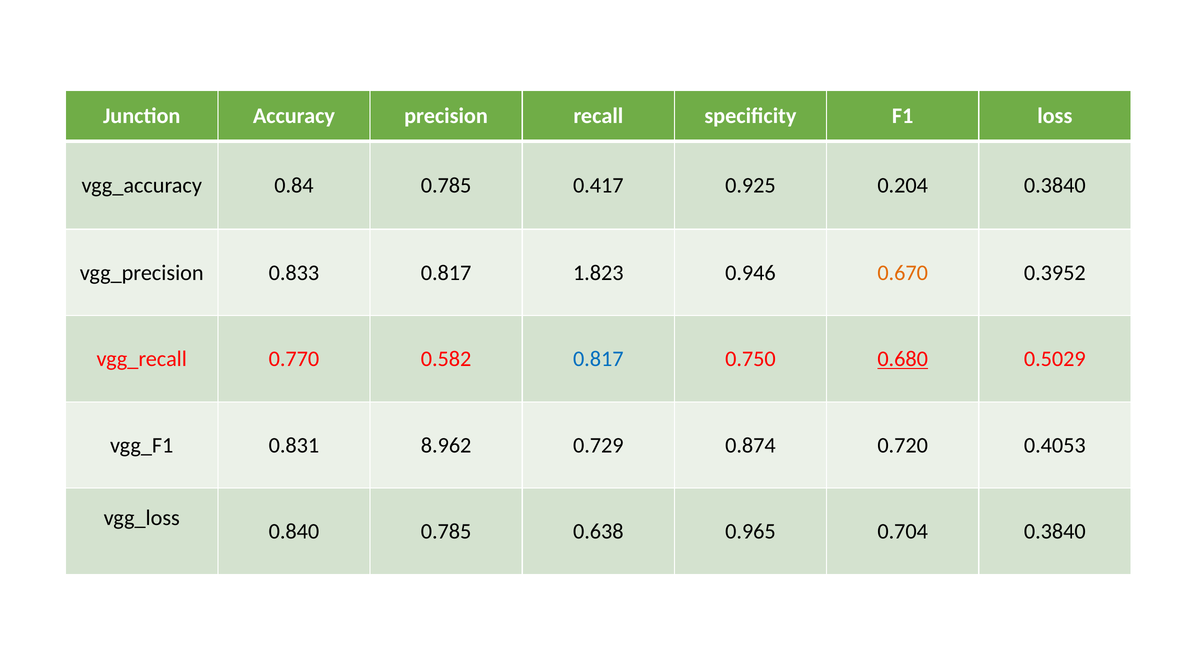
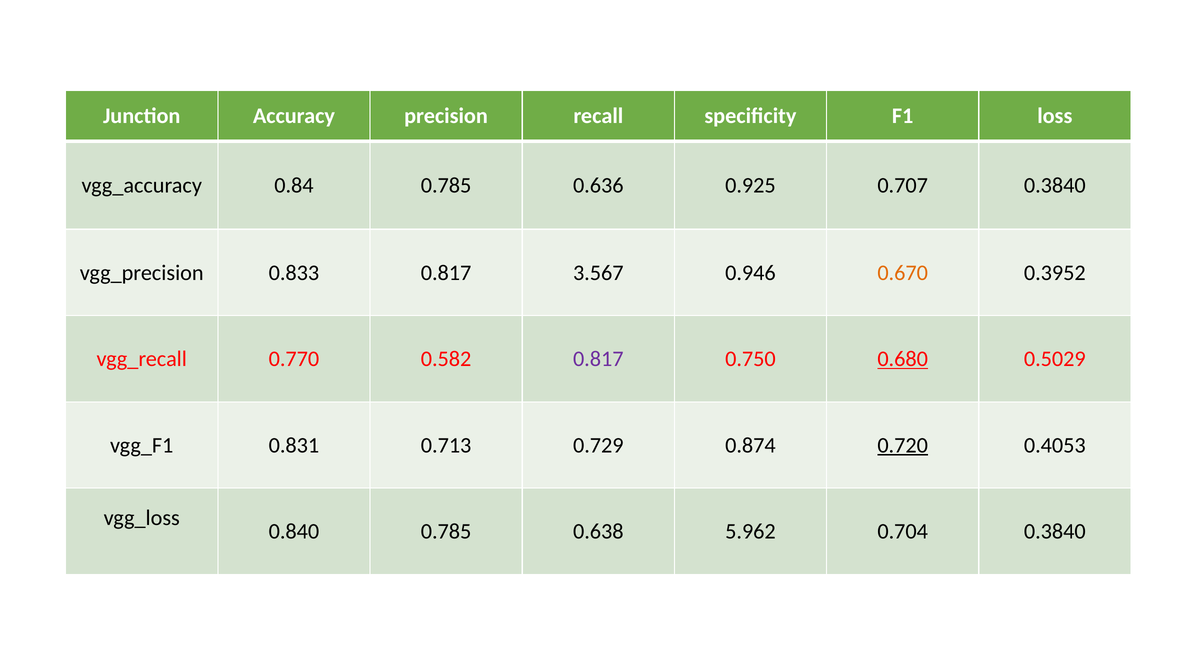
0.417: 0.417 -> 0.636 (598, 186)
0.204: 0.204 -> 0.707 (903, 186)
1.823: 1.823 -> 3.567 (598, 273)
0.817 colour: blue -> purple (598, 359)
8.962: 8.962 -> 0.713 (446, 446)
0.720 underline: none -> present (903, 446)
0.965: 0.965 -> 5.962 (750, 532)
